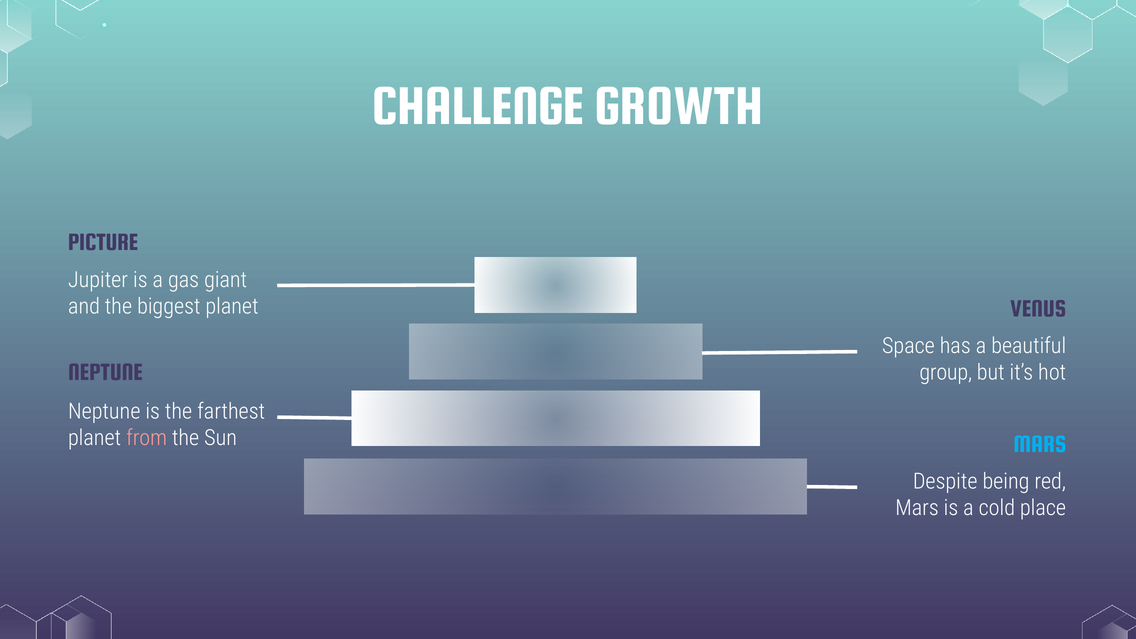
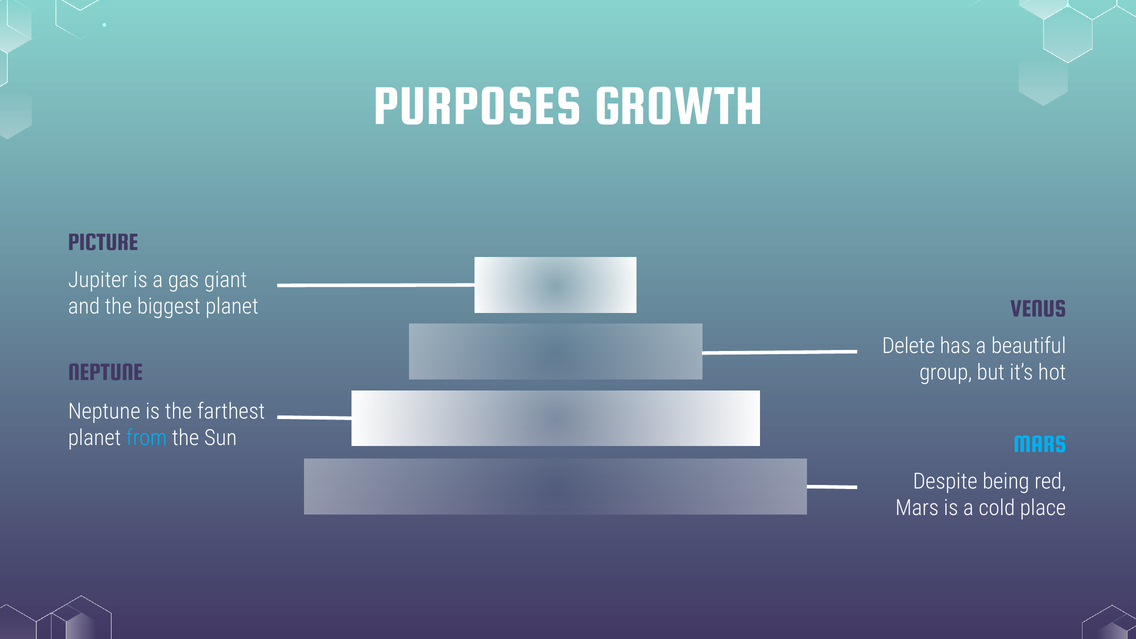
CHALLENGE: CHALLENGE -> PURPOSES (477, 106)
Space: Space -> Delete (909, 346)
from colour: pink -> light blue (147, 438)
